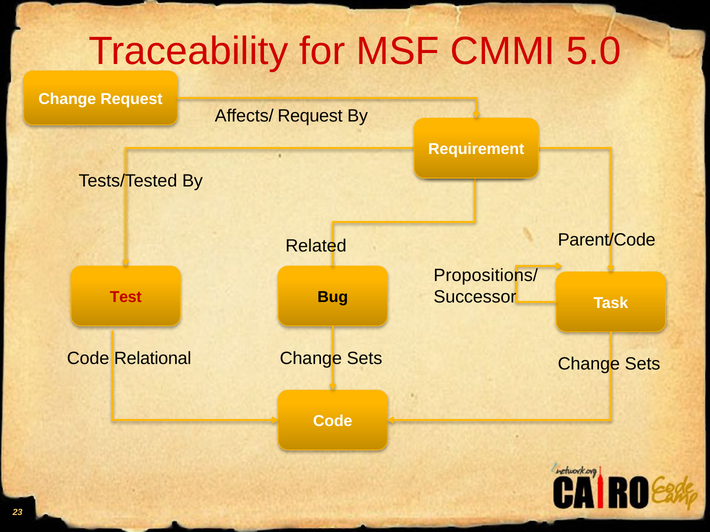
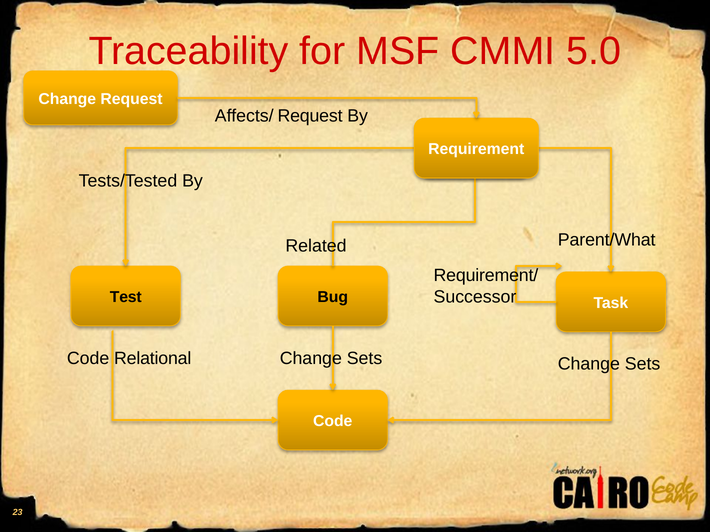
Parent/Code: Parent/Code -> Parent/What (607, 240)
Propositions/: Propositions/ -> Requirement/ (486, 276)
Test colour: red -> black (126, 297)
